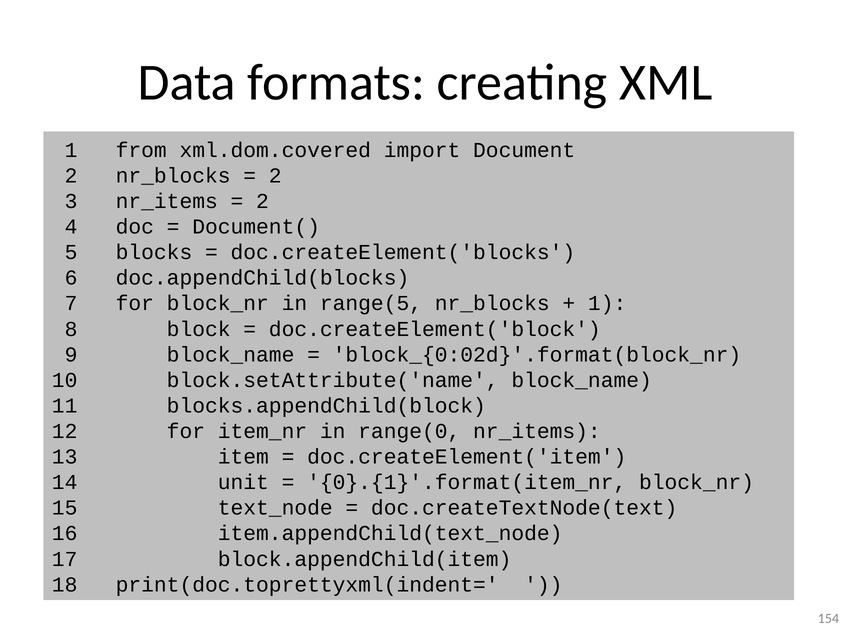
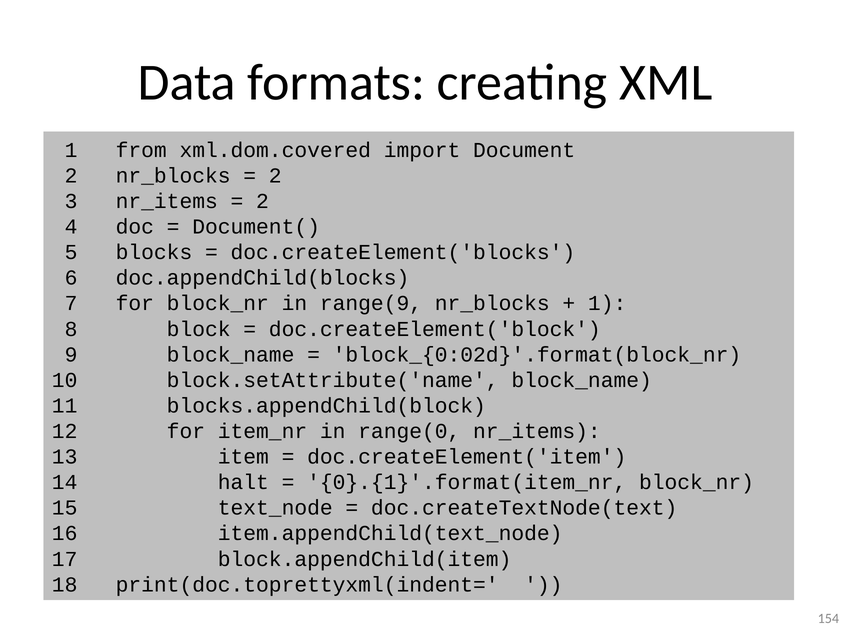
range(5: range(5 -> range(9 (371, 303)
unit: unit -> halt (243, 482)
